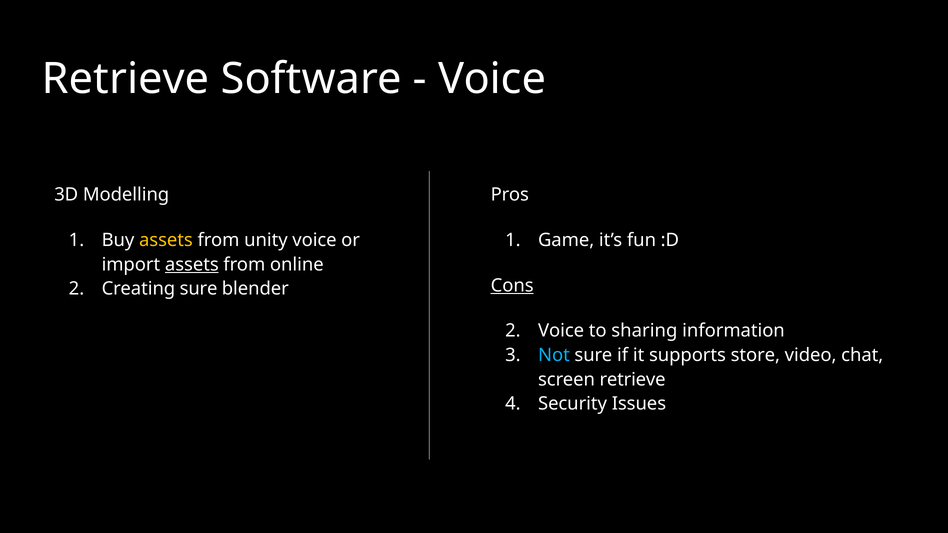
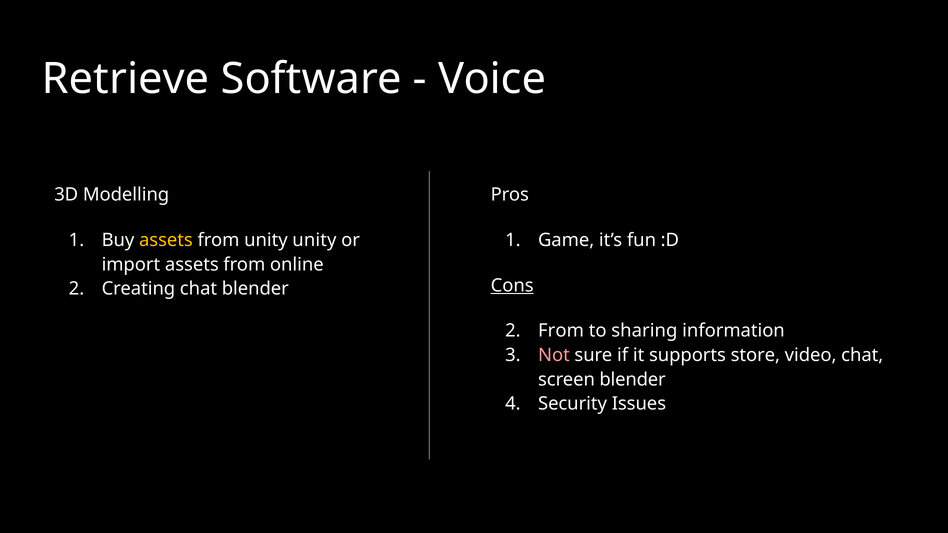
unity voice: voice -> unity (314, 240)
assets underline: present -> none (192, 265)
Creating sure: sure -> chat (199, 289)
Voice: Voice -> From (561, 331)
Not colour: light blue -> pink (554, 355)
screen retrieve: retrieve -> blender (633, 380)
